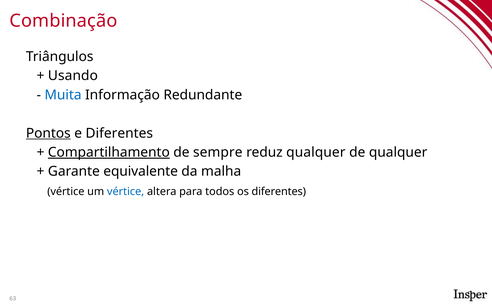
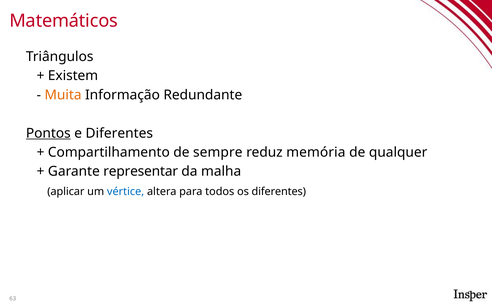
Combinação: Combinação -> Matemáticos (64, 21)
Usando: Usando -> Existem (73, 76)
Muita colour: blue -> orange (63, 95)
Compartilhamento underline: present -> none (109, 153)
reduz qualquer: qualquer -> memória (316, 153)
equivalente: equivalente -> representar (141, 172)
vértice: vértice -> aplicar (66, 192)
